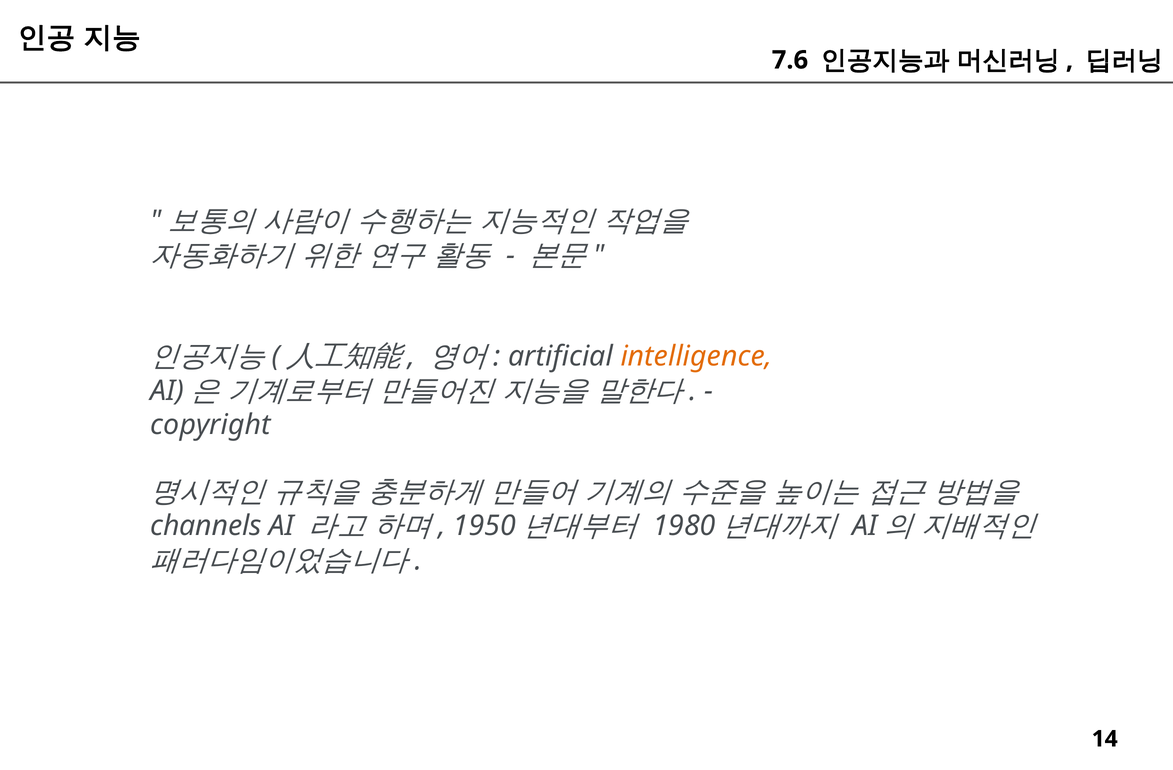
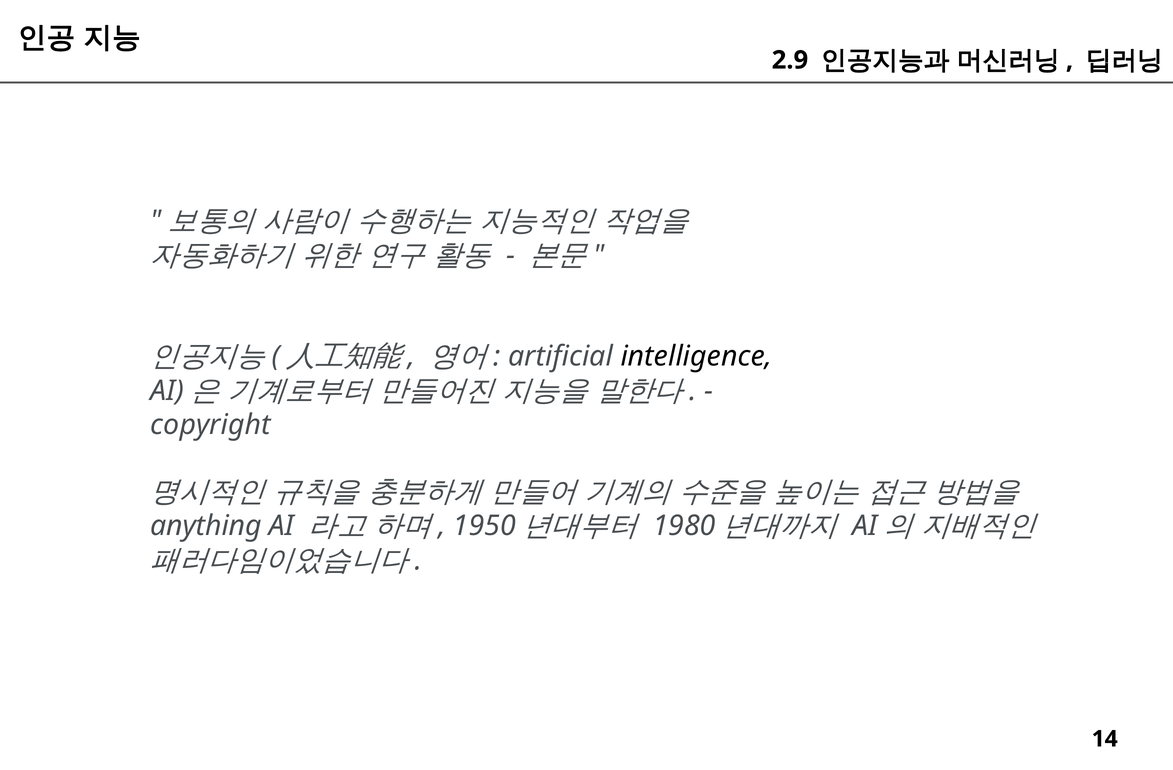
7.6: 7.6 -> 2.9 (790, 60)
intelligence colour: orange -> black (696, 357)
channels: channels -> anything (206, 526)
